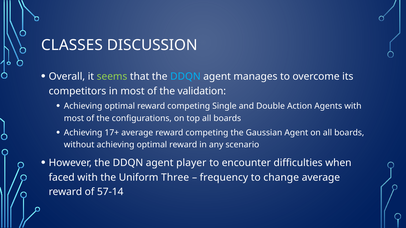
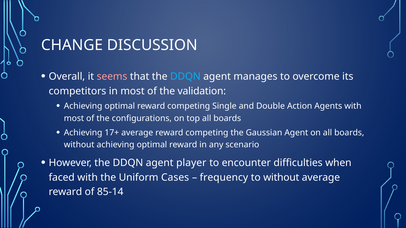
CLASSES: CLASSES -> CHANGE (72, 45)
seems colour: light green -> pink (112, 77)
Three: Three -> Cases (175, 178)
to change: change -> without (281, 178)
57-14: 57-14 -> 85-14 (110, 192)
